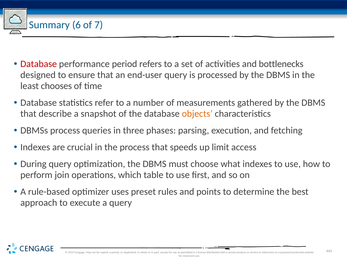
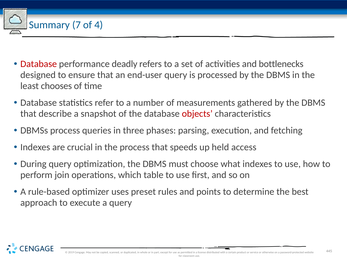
6: 6 -> 7 (76, 25)
7: 7 -> 4 (99, 25)
period: period -> deadly (125, 64)
objects colour: orange -> red (197, 114)
limit: limit -> held (220, 147)
